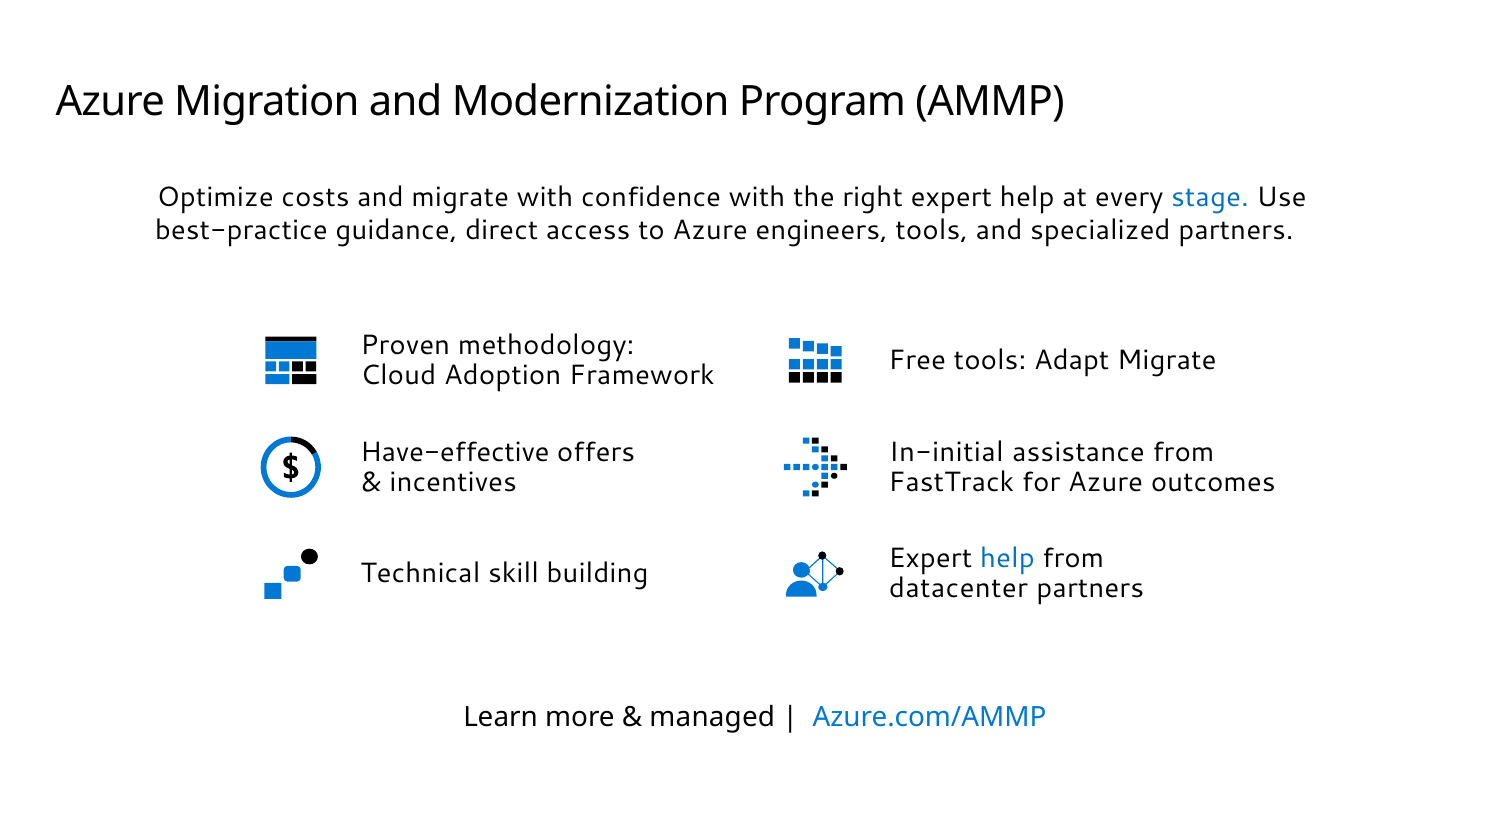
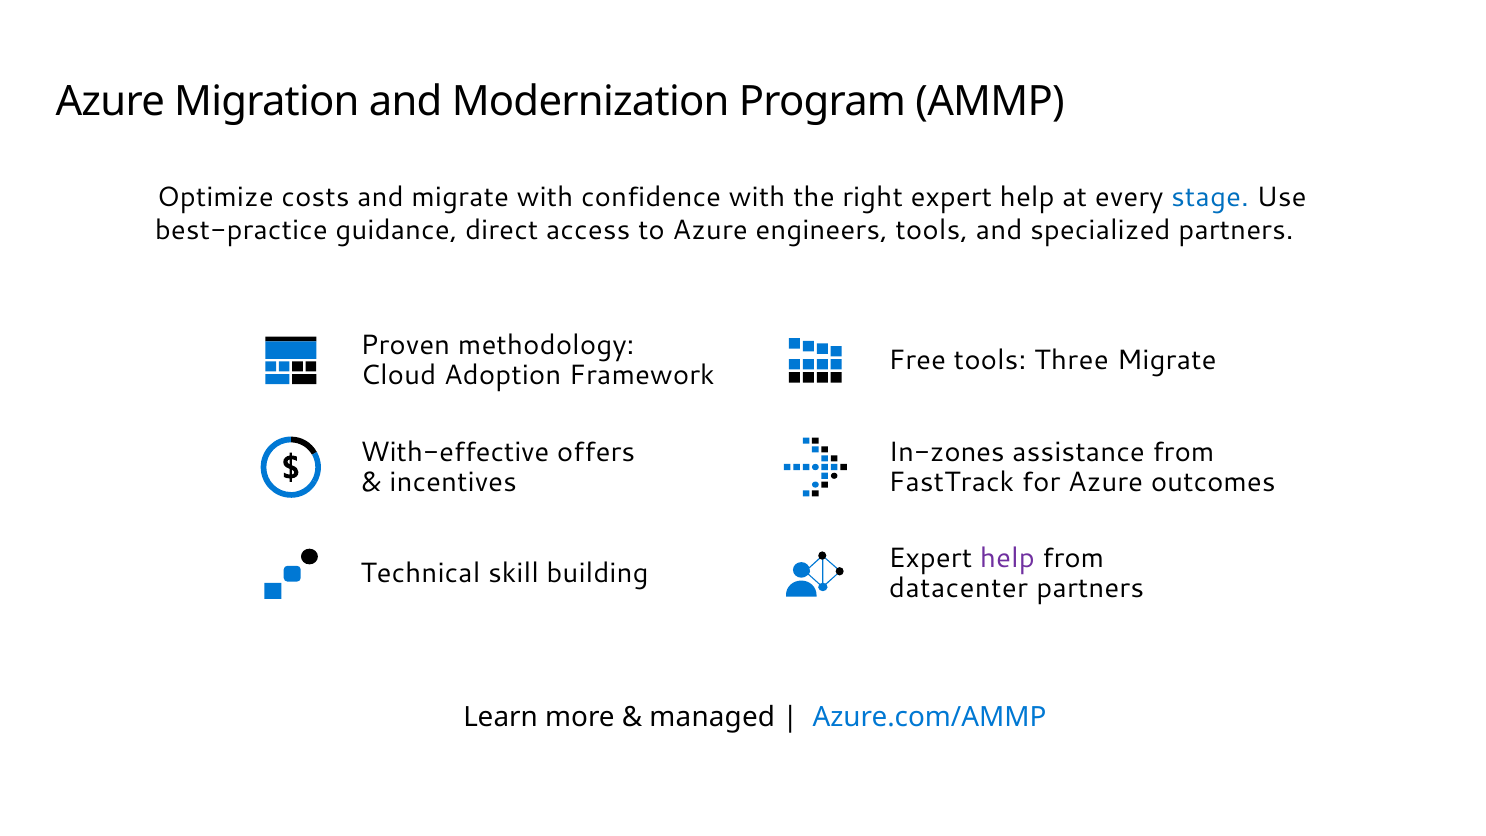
Adapt: Adapt -> Three (1072, 360)
Have-effective: Have-effective -> With-effective (455, 452)
In-initial: In-initial -> In-zones (947, 452)
help colour: blue -> purple (1007, 558)
